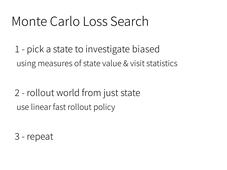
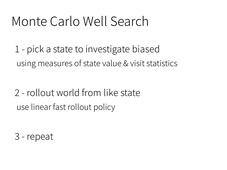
Loss: Loss -> Well (95, 22)
just: just -> like (111, 93)
